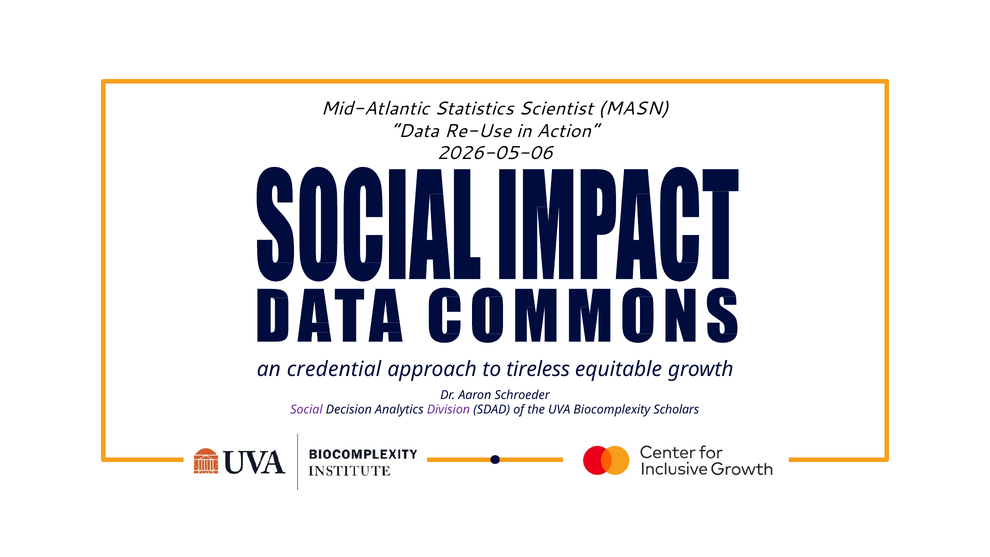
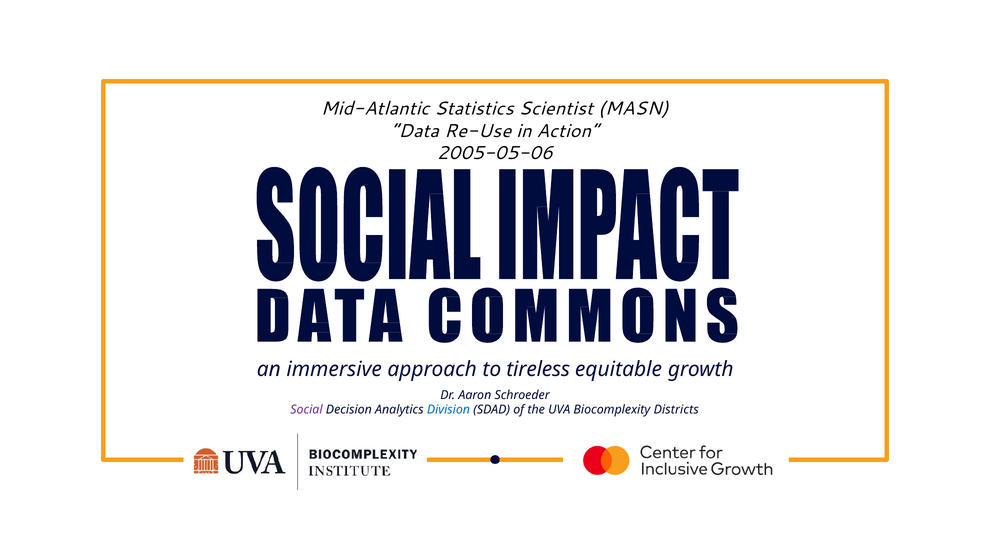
2026-05-06: 2026-05-06 -> 2005-05-06 (495, 153)
credential: credential -> immersive (334, 369)
Division colour: purple -> blue (448, 410)
Scholars: Scholars -> Districts (676, 410)
